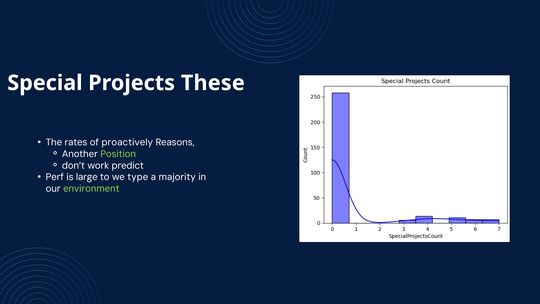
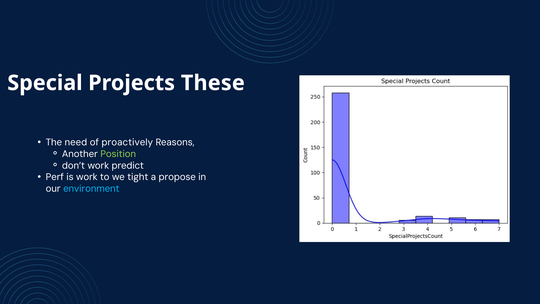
rates: rates -> need (76, 142)
is large: large -> work (87, 177)
type: type -> tight (138, 177)
majority: majority -> propose (177, 177)
environment colour: light green -> light blue (91, 188)
